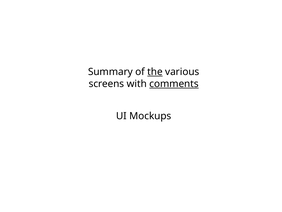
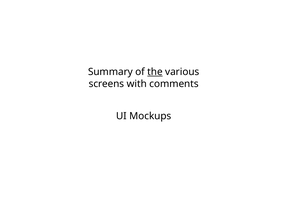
comments underline: present -> none (174, 84)
